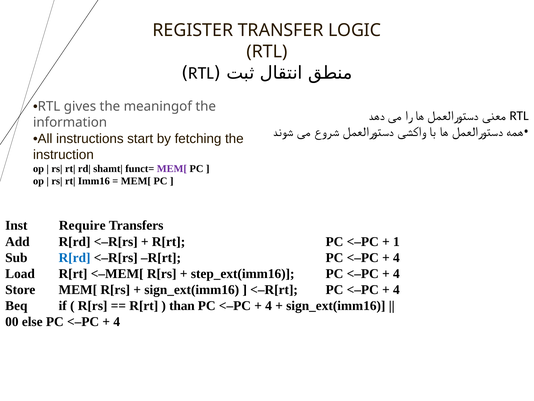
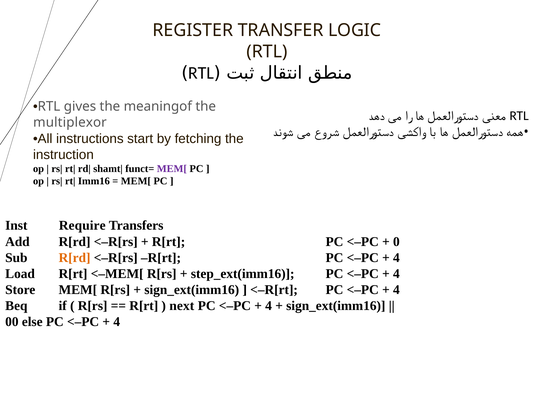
information: information -> multiplexor (70, 122)
1: 1 -> 0 (396, 241)
R[rd colour: blue -> orange (75, 257)
than: than -> next (182, 305)
